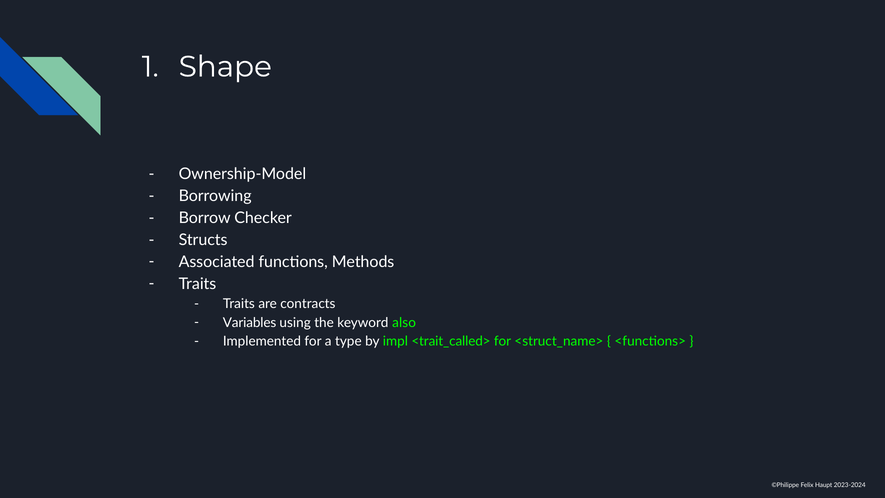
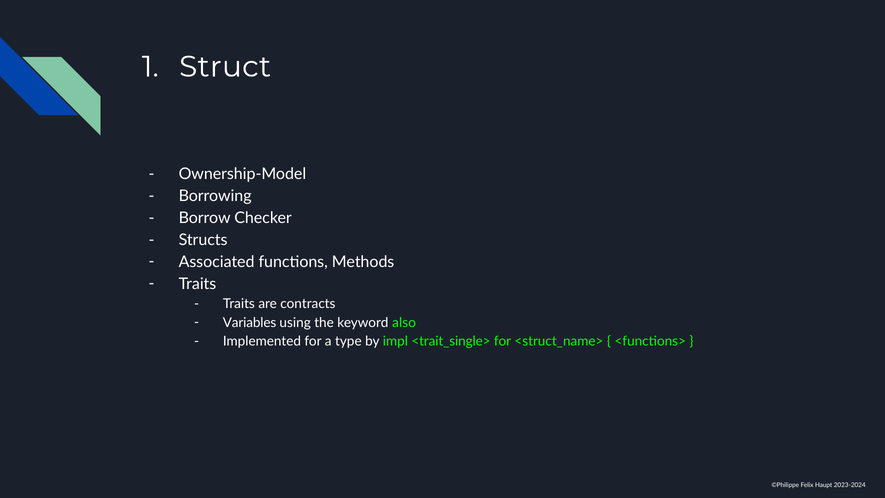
Shape: Shape -> Struct (225, 67)
<trait_called>: <trait_called> -> <trait_single> (451, 341)
